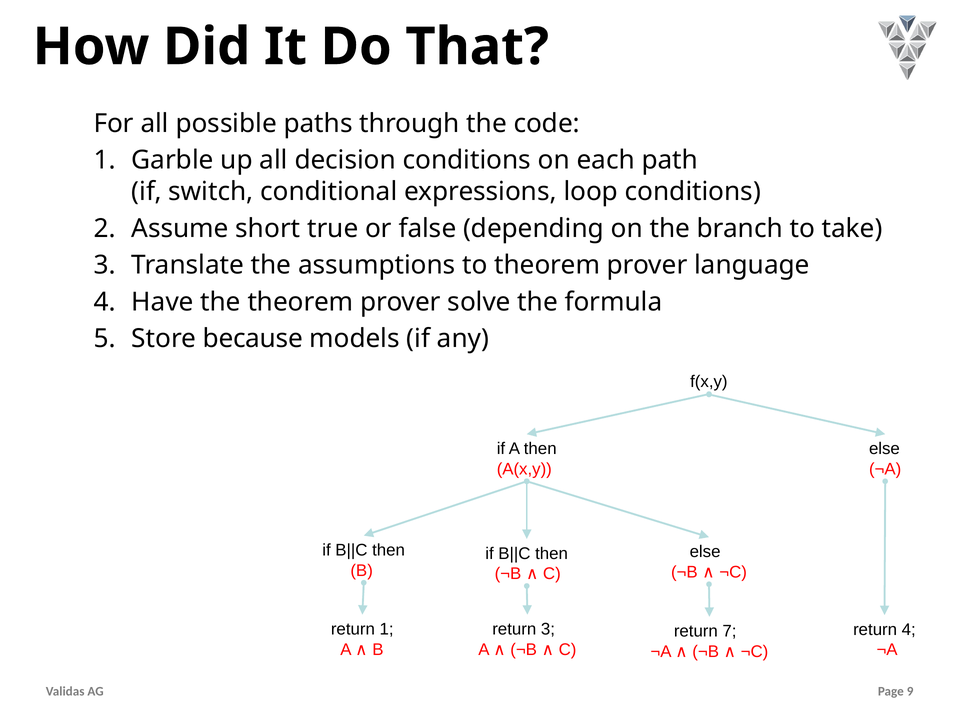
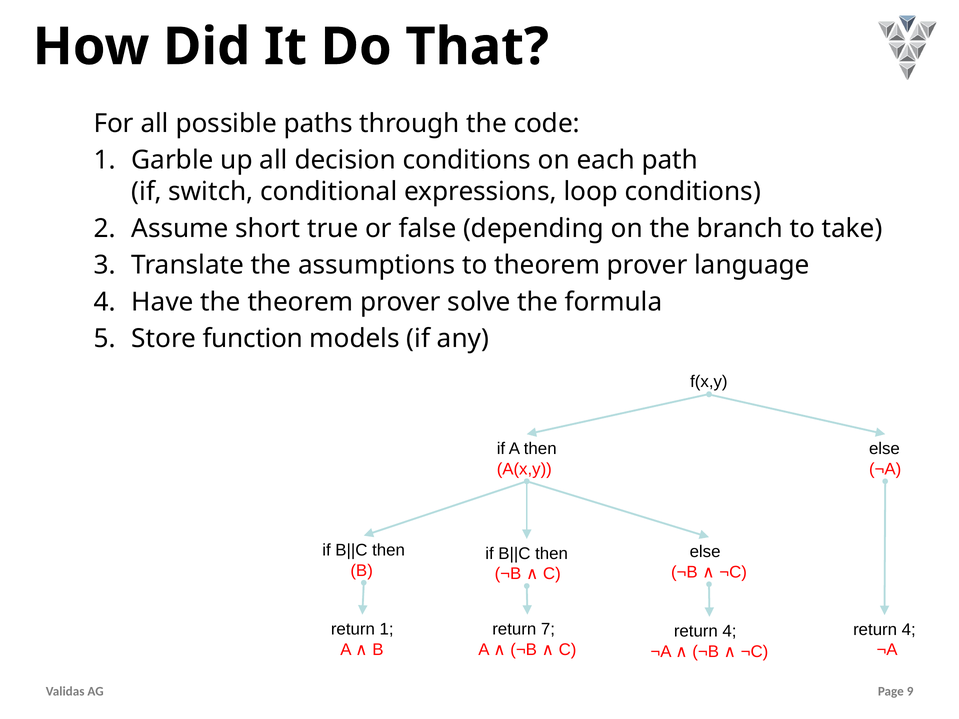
because: because -> function (253, 339)
return 3: 3 -> 7 (548, 629)
7: 7 -> 4 (729, 632)
